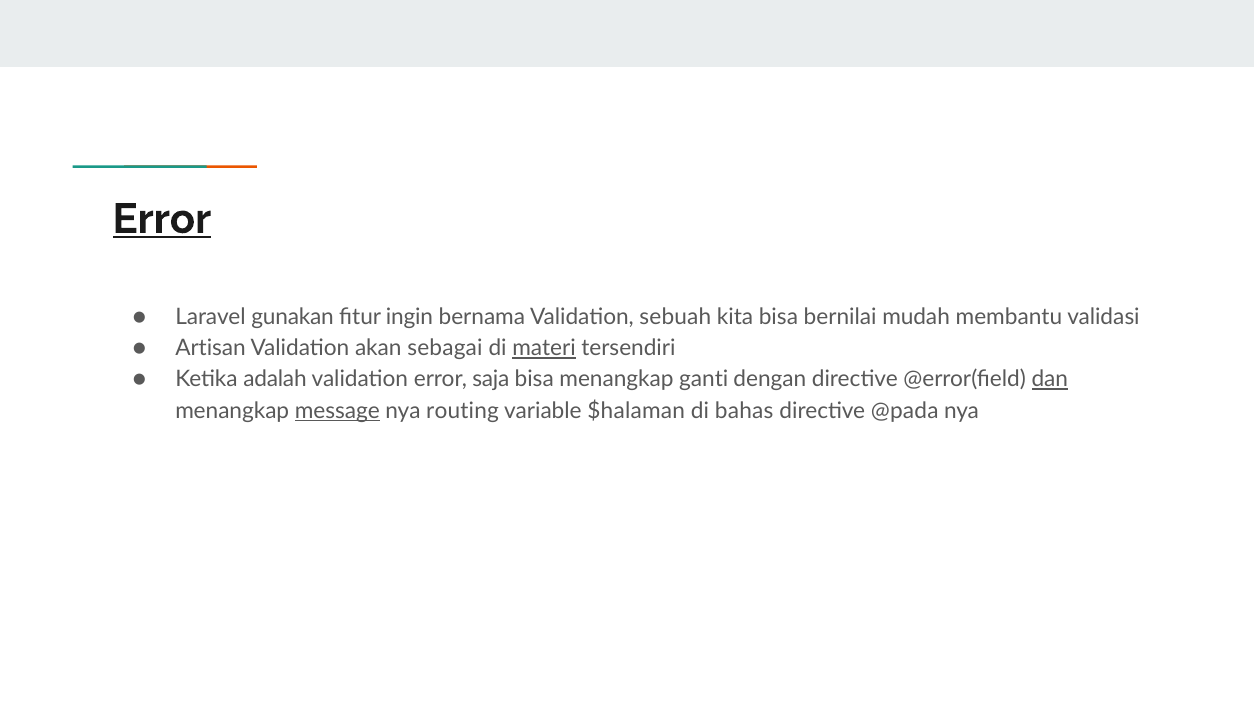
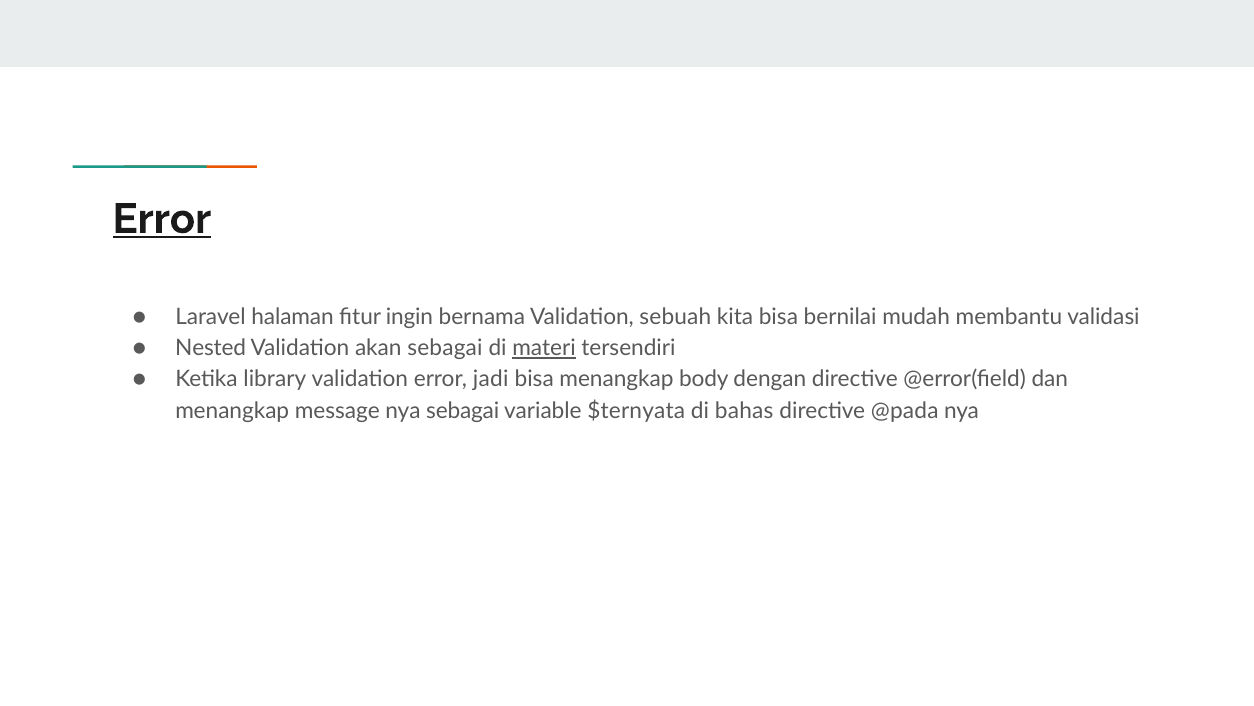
gunakan: gunakan -> halaman (293, 317)
Artisan: Artisan -> Nested (211, 348)
adalah: adalah -> library (275, 379)
saja: saja -> jadi (491, 379)
ganti: ganti -> body (704, 379)
dan underline: present -> none (1050, 379)
message underline: present -> none (337, 410)
nya routing: routing -> sebagai (463, 410)
$halaman: $halaman -> $ternyata (636, 410)
